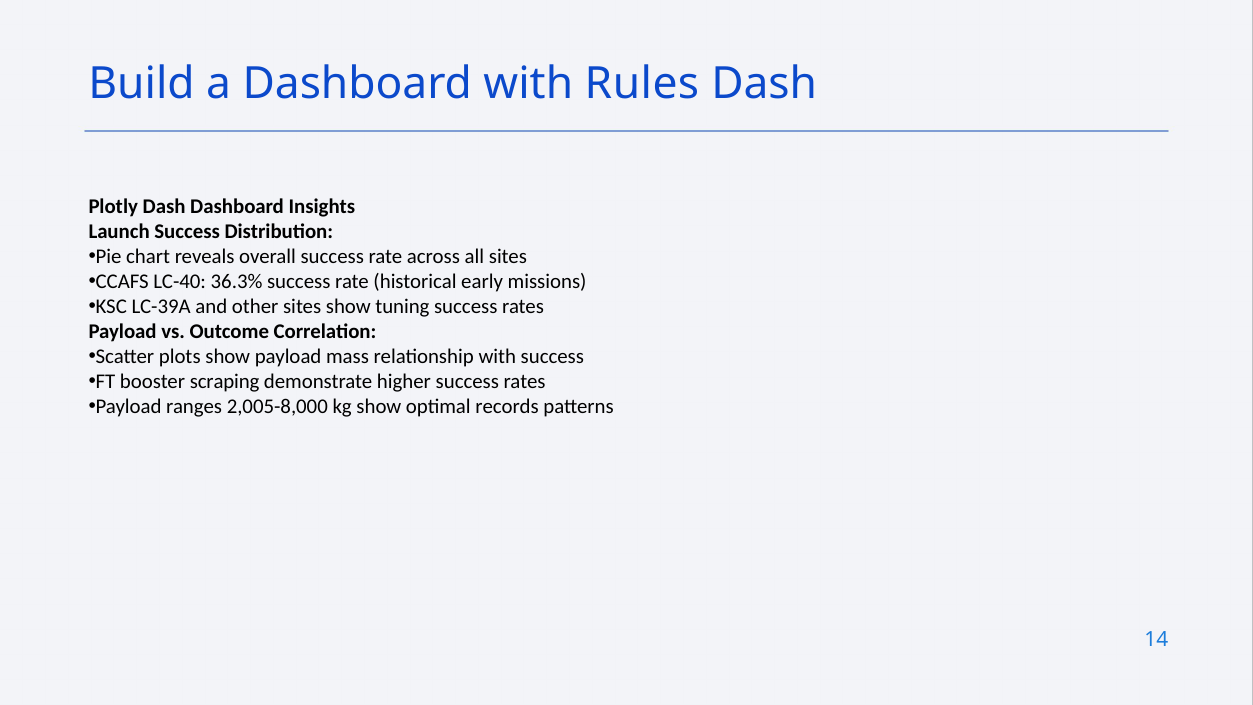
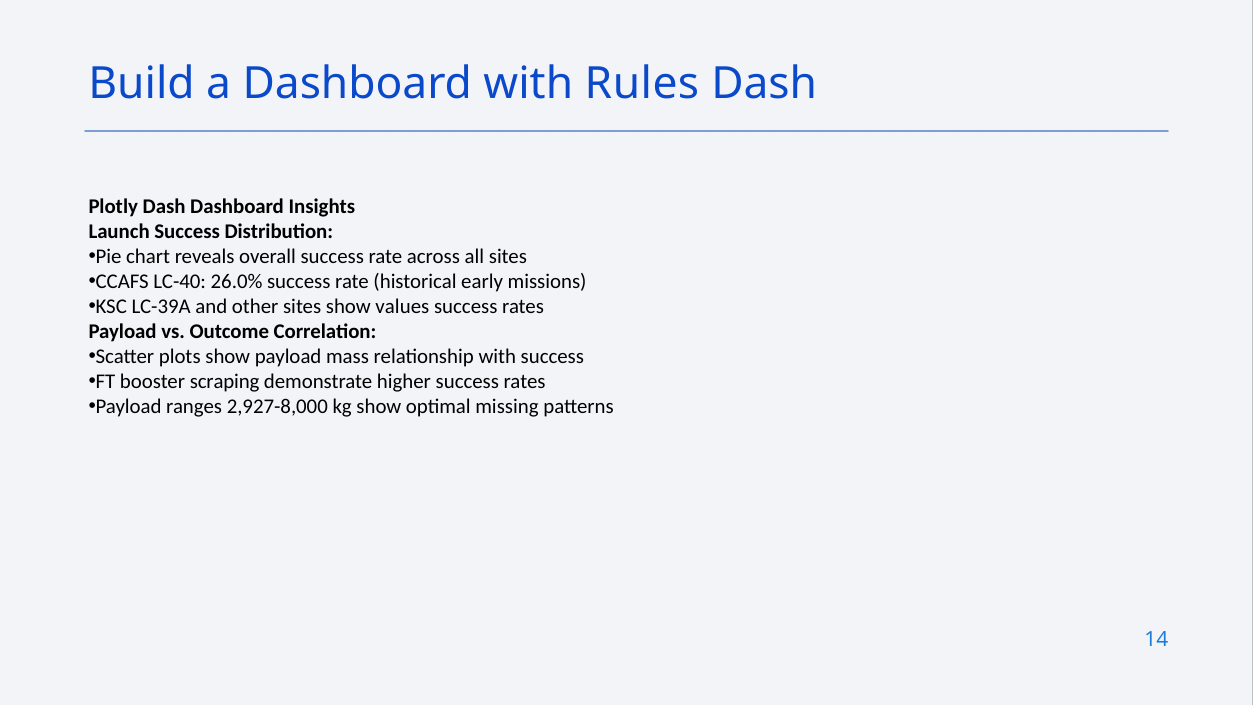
36.3%: 36.3% -> 26.0% (237, 281)
tuning: tuning -> values (402, 306)
2,005-8,000: 2,005-8,000 -> 2,927-8,000 (277, 406)
records: records -> missing (507, 406)
